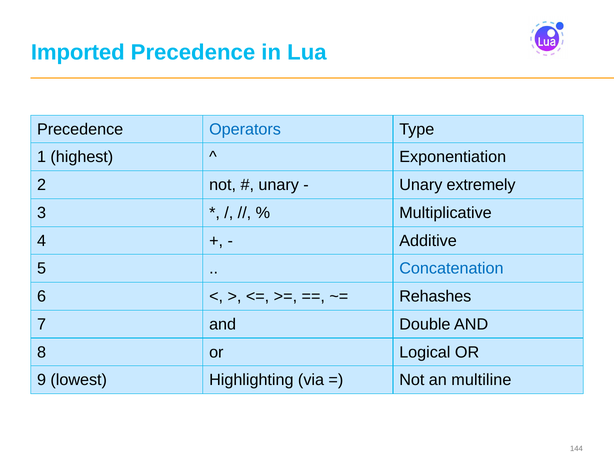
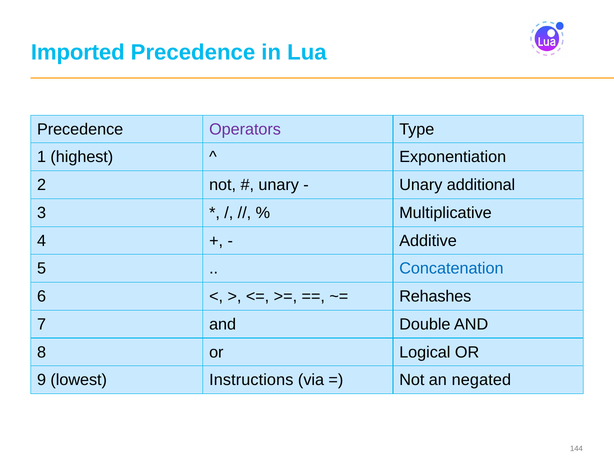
Operators colour: blue -> purple (245, 129)
extremely: extremely -> additional (481, 185)
Highlighting: Highlighting -> Instructions (251, 380)
multiline: multiline -> negated (481, 380)
